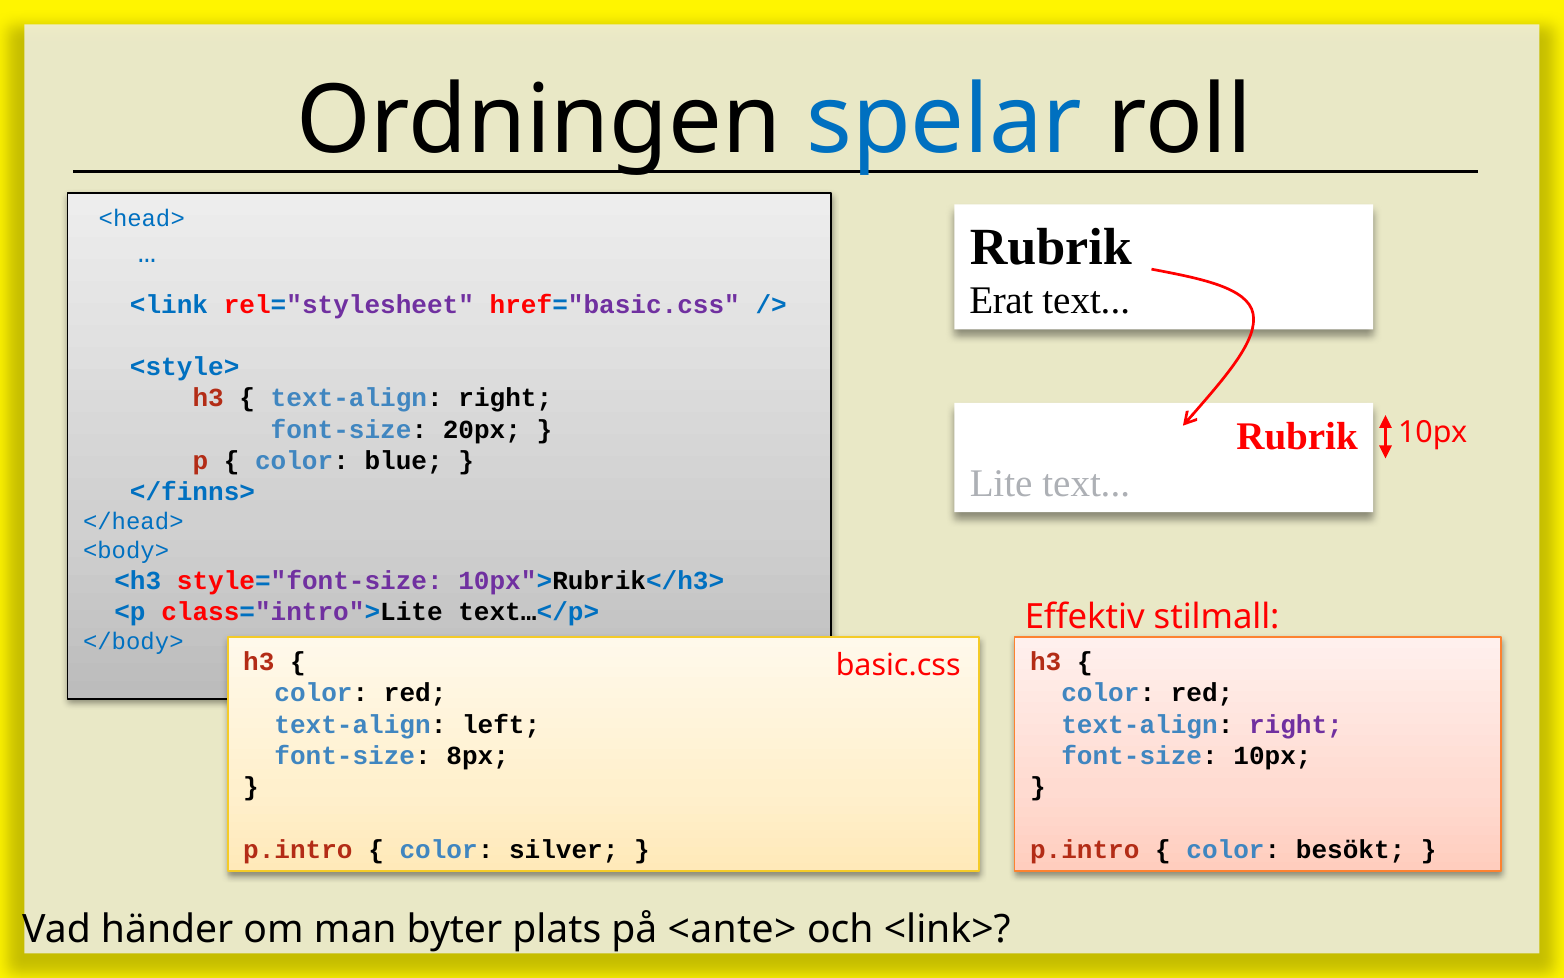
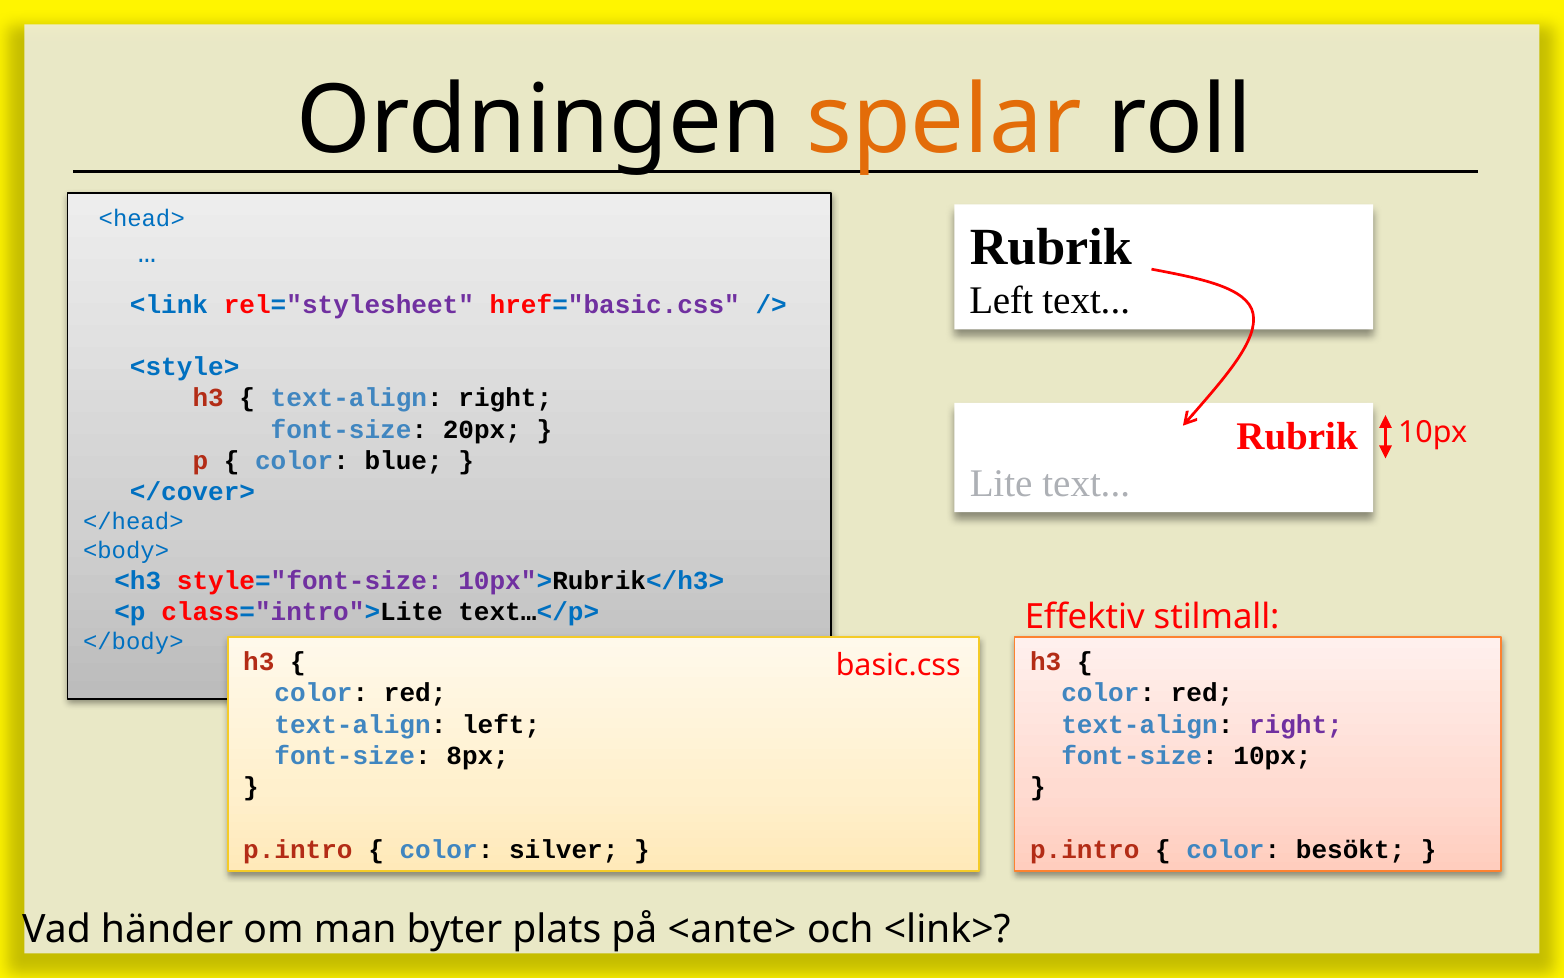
spelar colour: blue -> orange (944, 121)
Erat: Erat -> Left (1001, 301)
</finns>: </finns> -> </cover> (192, 492)
